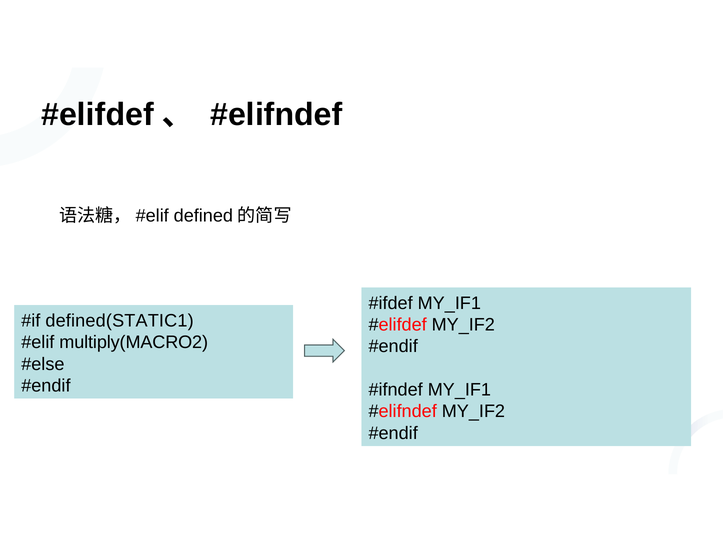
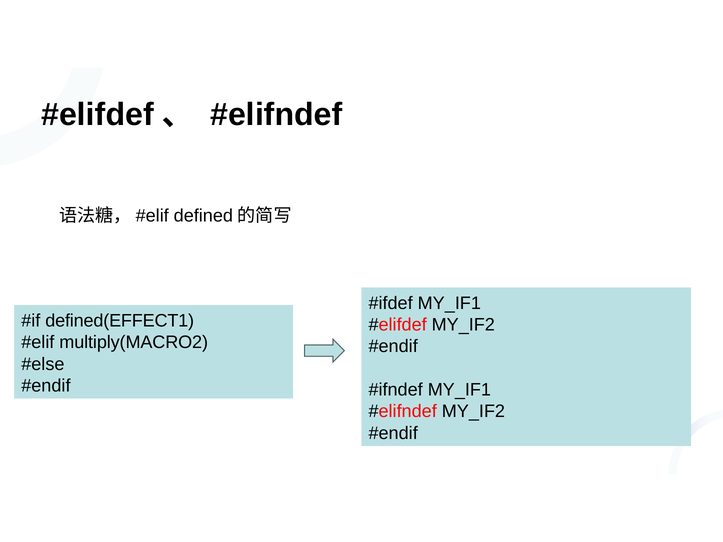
defined(STATIC1: defined(STATIC1 -> defined(EFFECT1 (120, 321)
